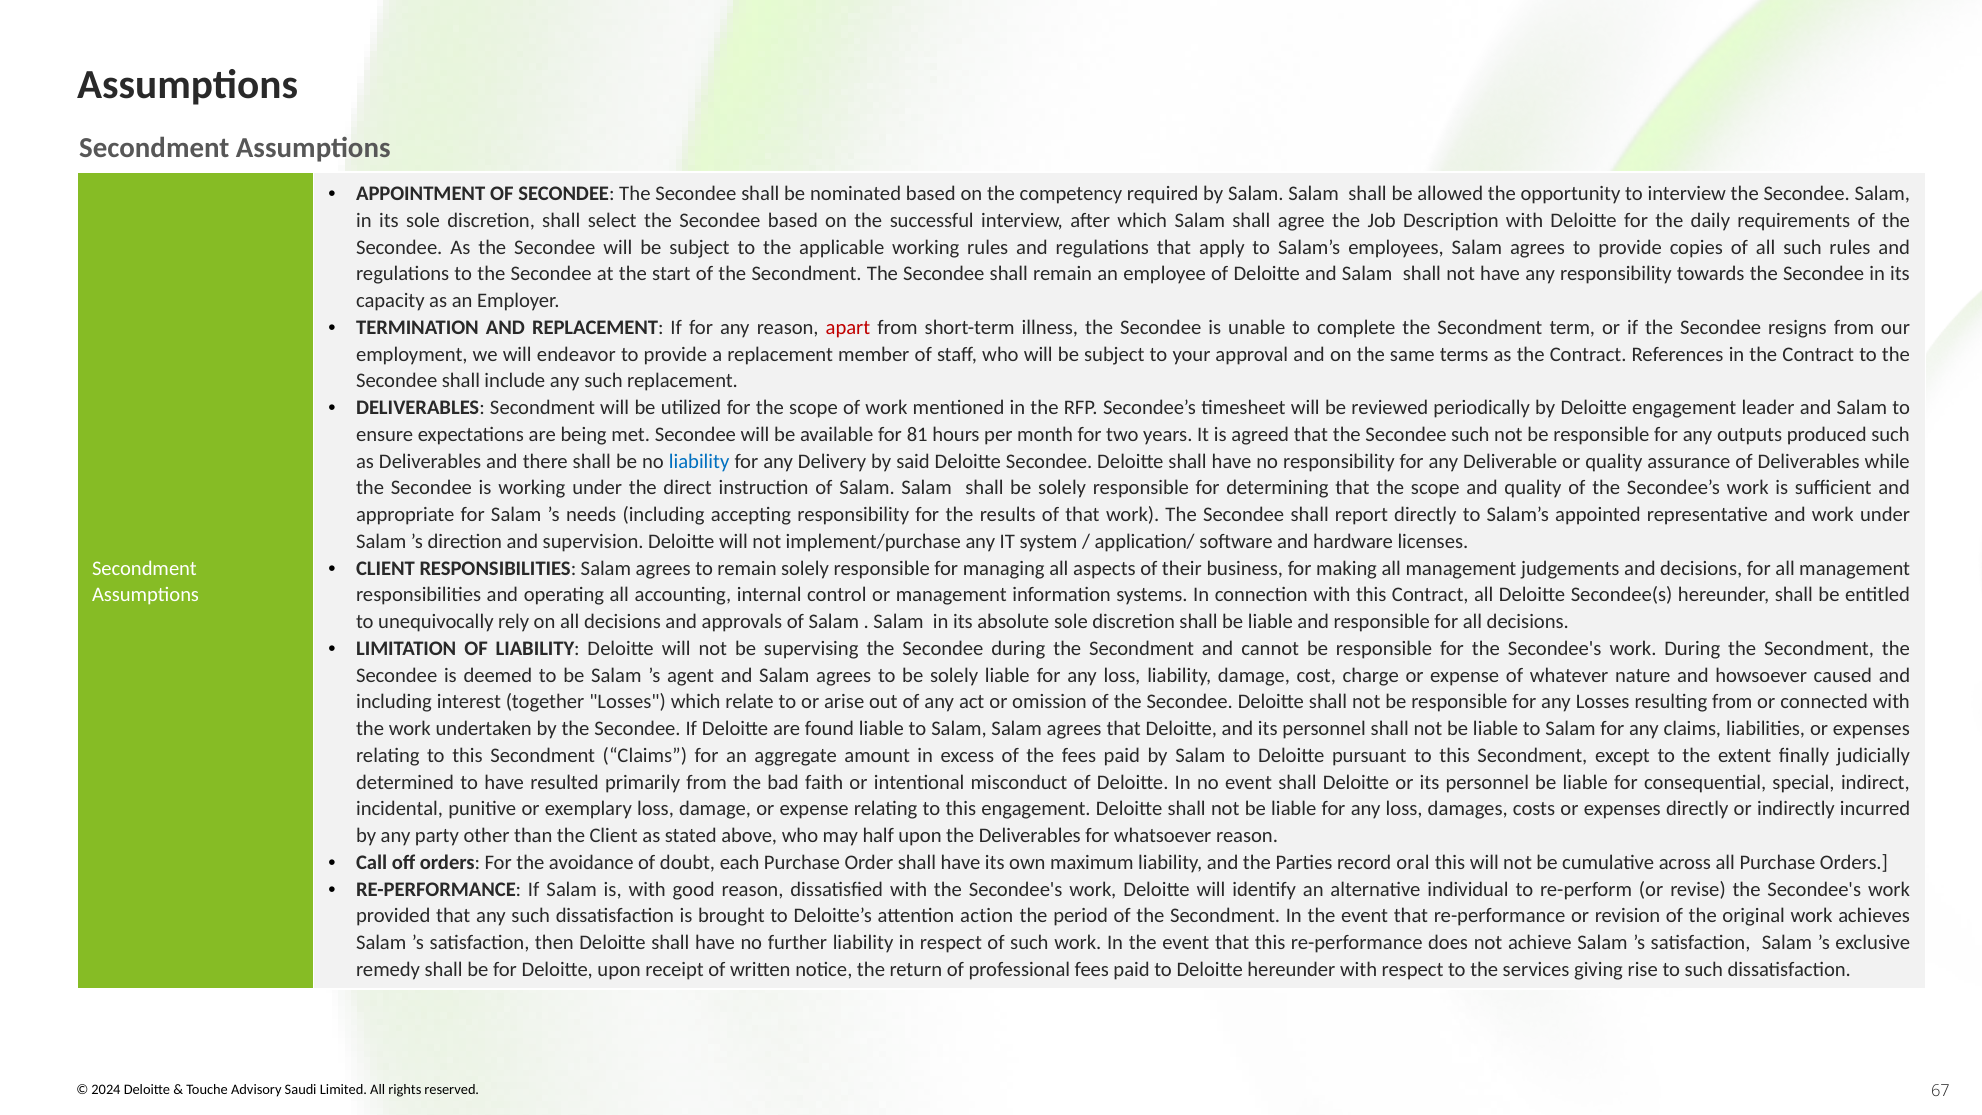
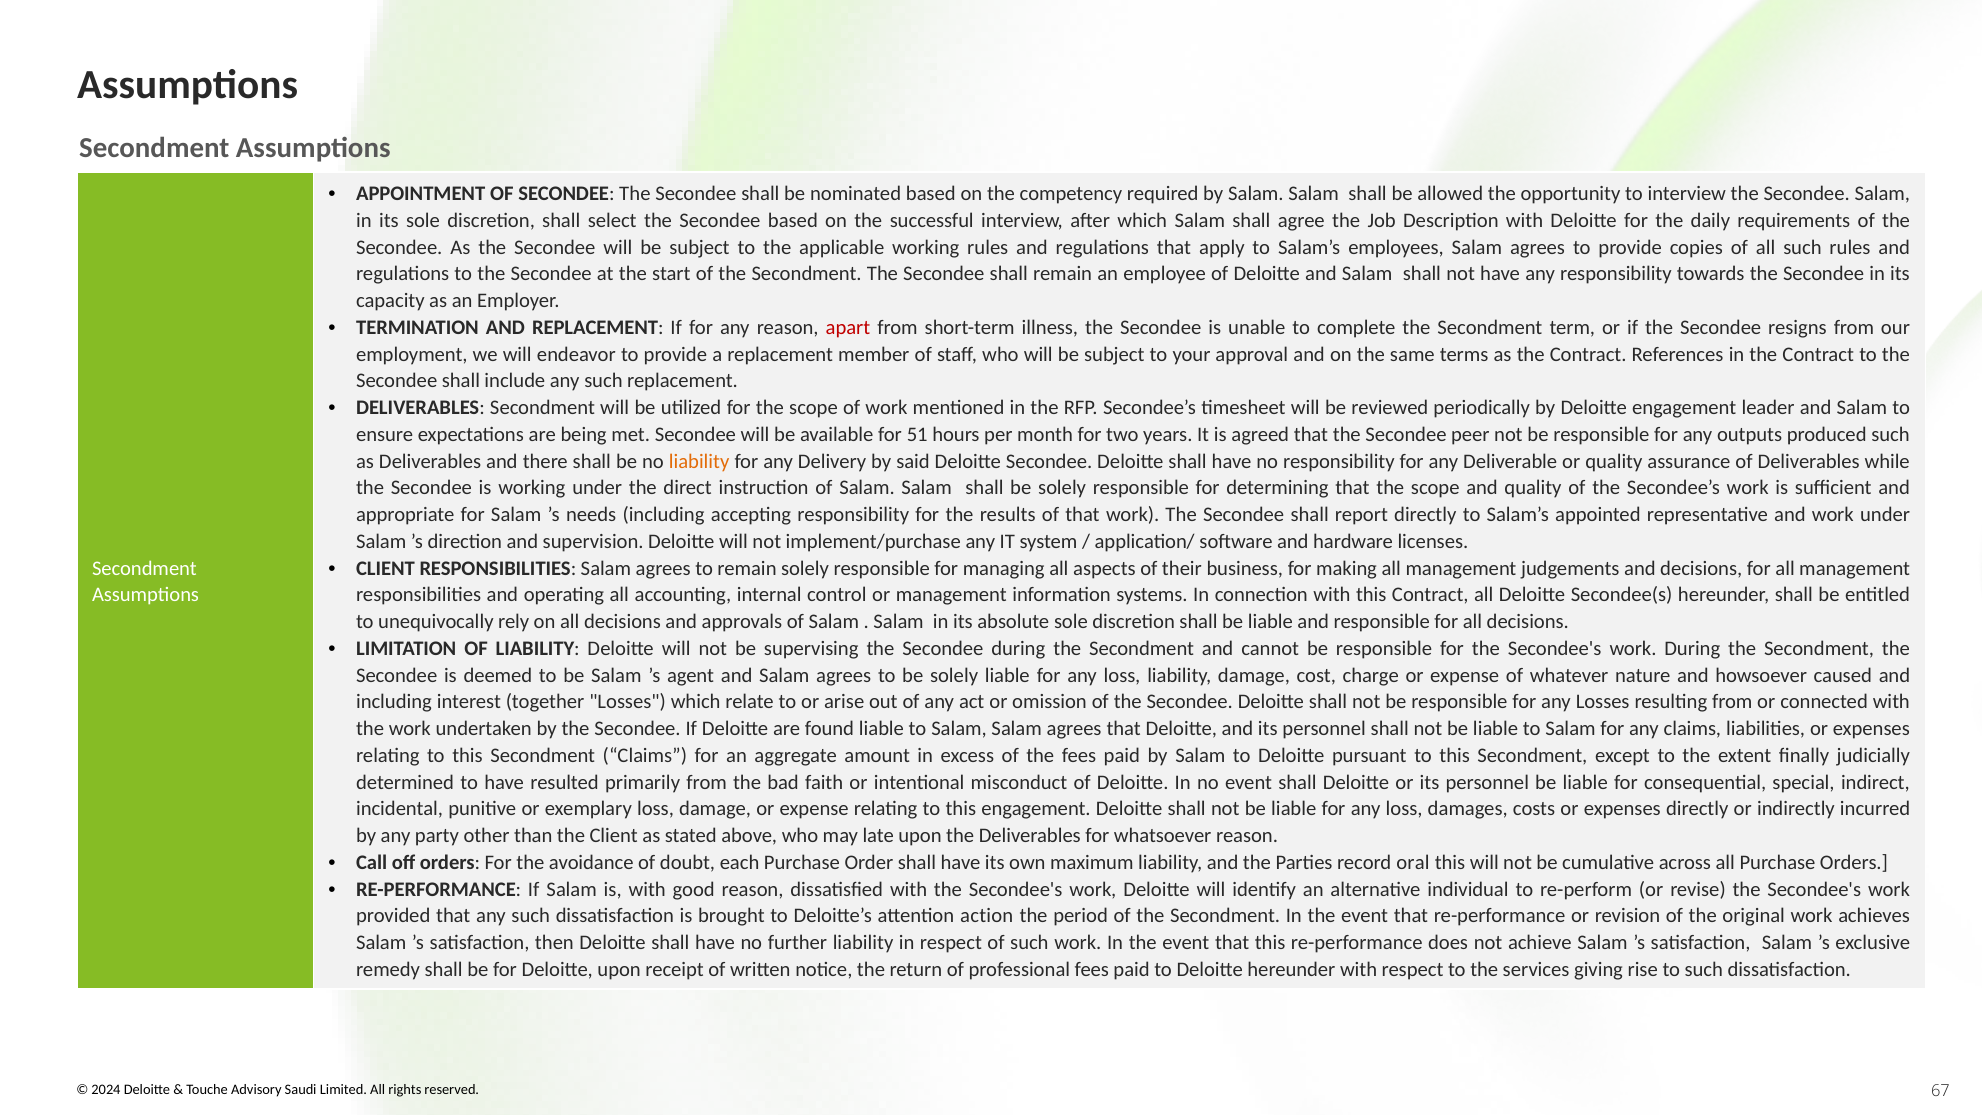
81: 81 -> 51 (917, 435)
Secondee such: such -> peer (1470, 435)
liability colour: blue -> orange (699, 461)
half: half -> late (878, 836)
